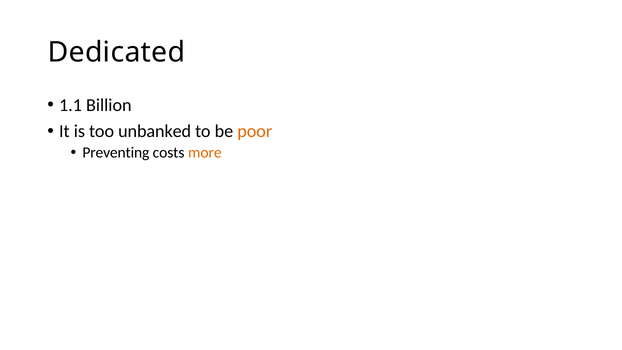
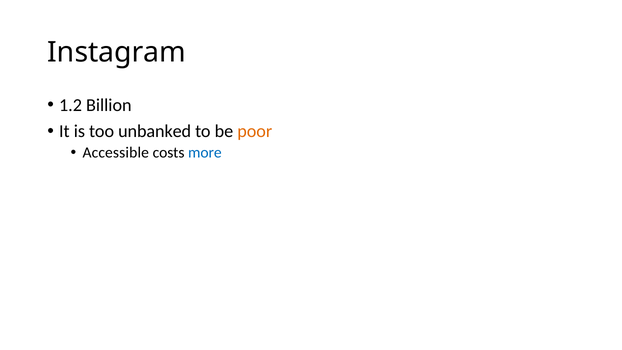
Dedicated: Dedicated -> Instagram (117, 52)
1.1: 1.1 -> 1.2 (71, 105)
Preventing: Preventing -> Accessible (116, 153)
more colour: orange -> blue (205, 153)
